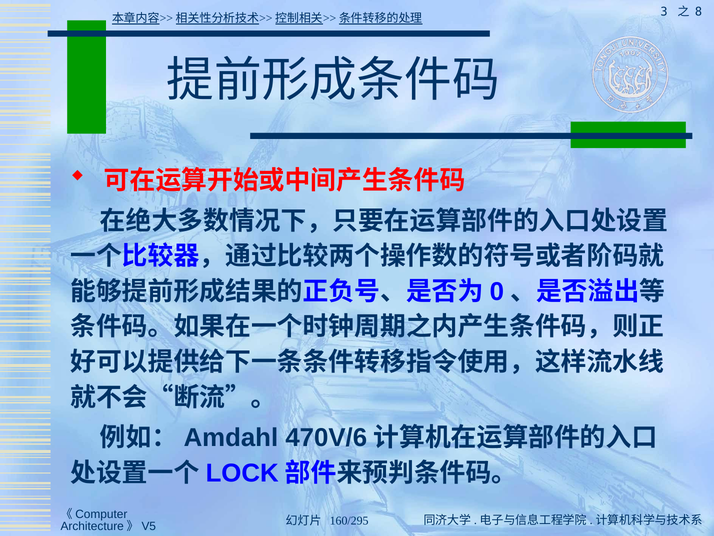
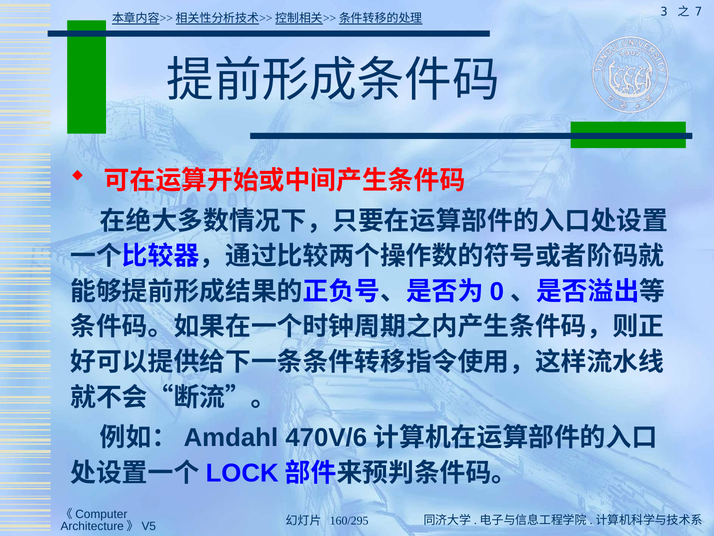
8: 8 -> 7 (698, 12)
